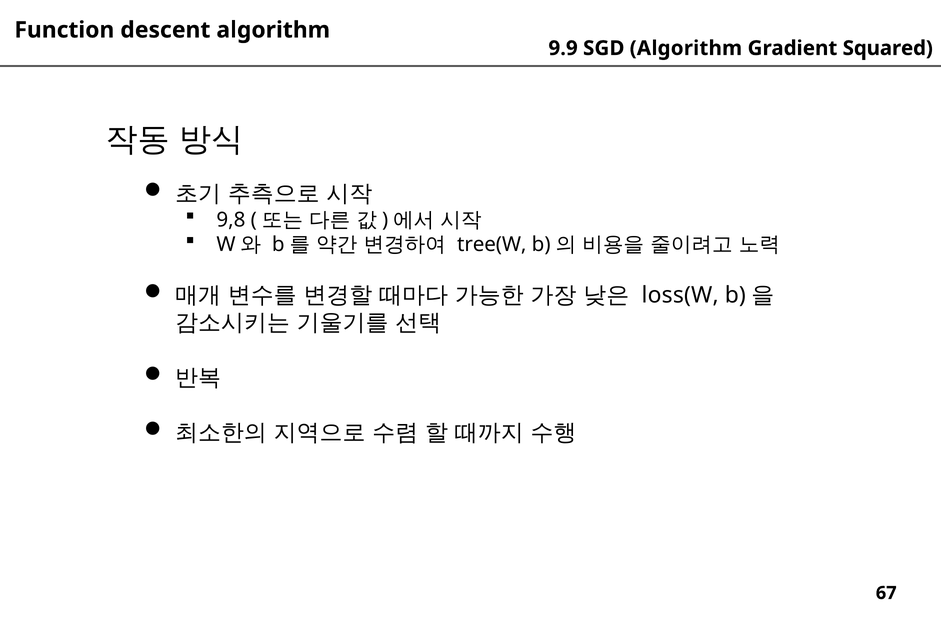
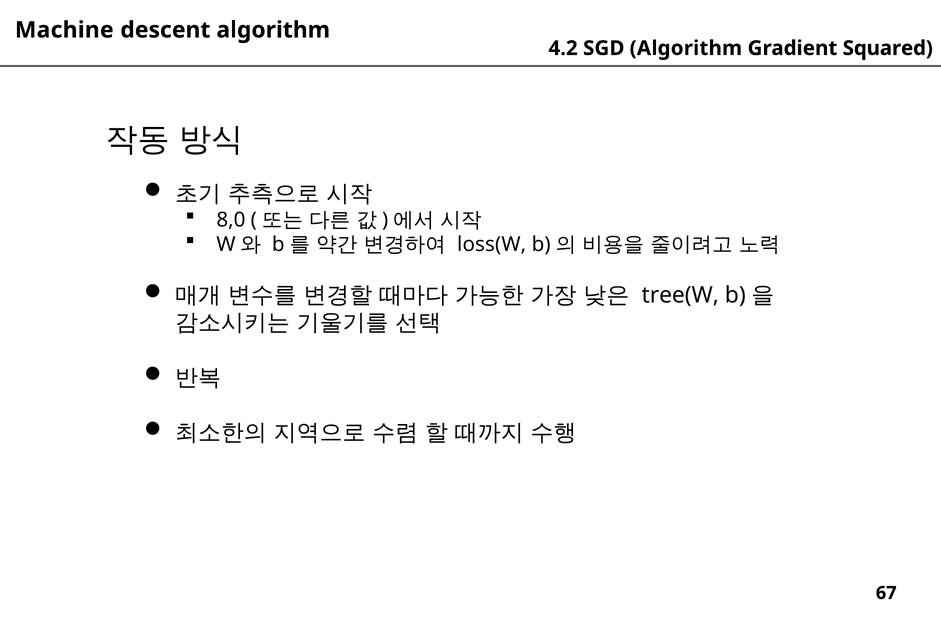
Function: Function -> Machine (64, 30)
9.9: 9.9 -> 4.2 (563, 48)
9,8: 9,8 -> 8,0 (231, 220)
tree(W: tree(W -> loss(W (492, 244)
loss(W: loss(W -> tree(W (680, 295)
